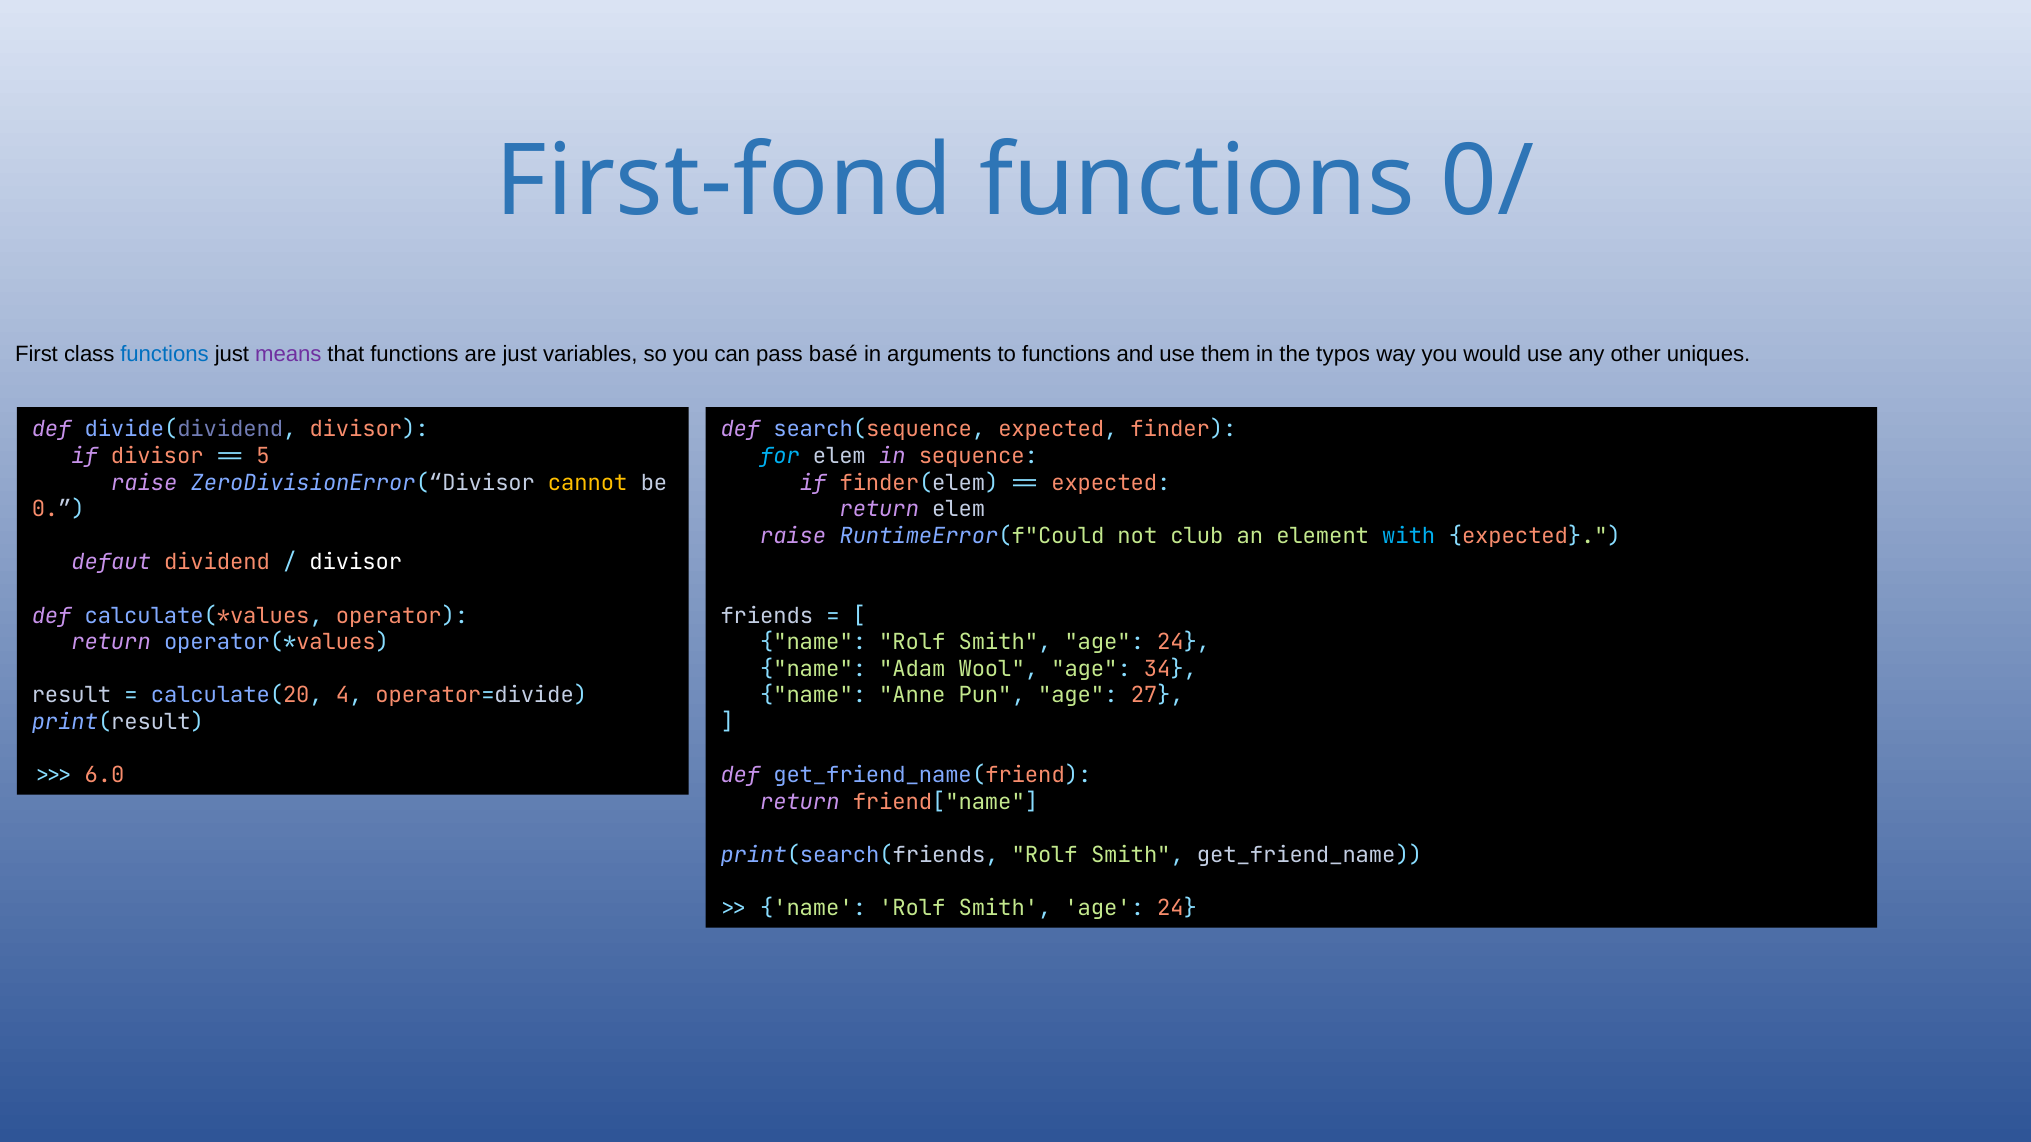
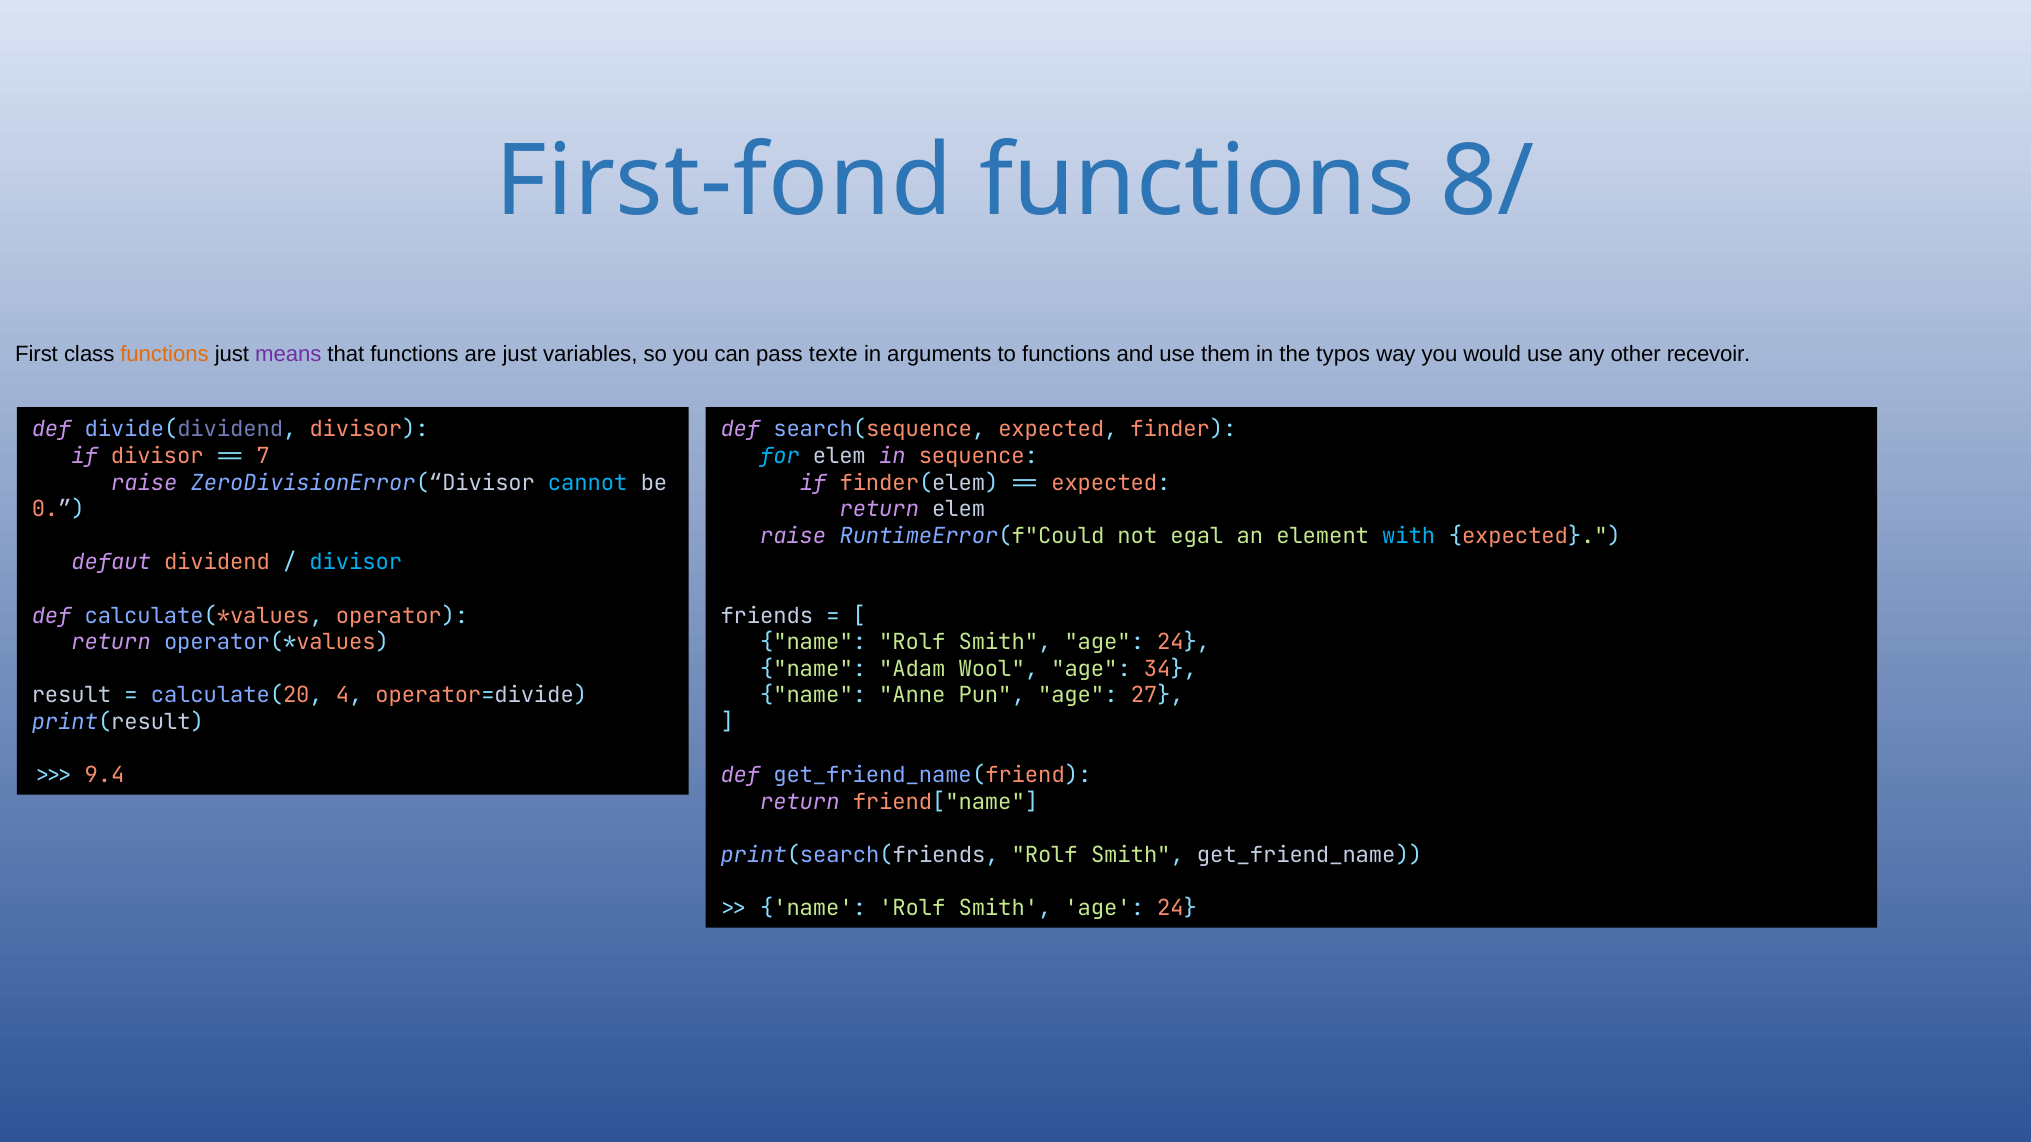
0/: 0/ -> 8/ (1488, 181)
functions colour: blue -> orange (165, 354)
basé: basé -> texte (833, 354)
uniques: uniques -> recevoir (1709, 354)
5: 5 -> 7 (263, 456)
cannot colour: yellow -> light blue (588, 483)
club: club -> egal (1197, 536)
divisor colour: white -> light blue (356, 563)
6.0: 6.0 -> 9.4 (104, 776)
